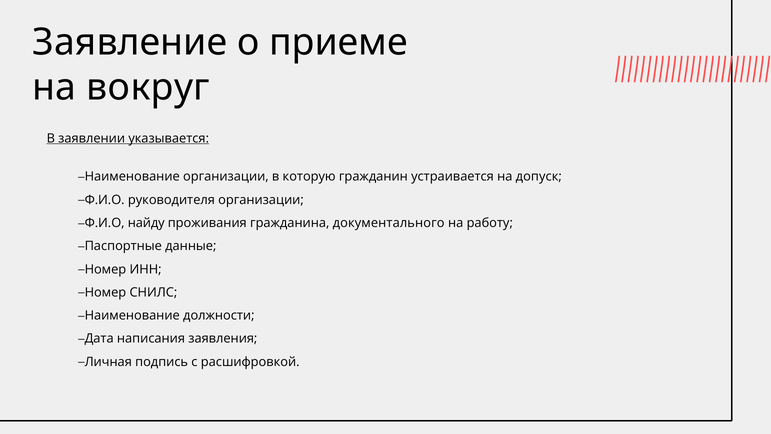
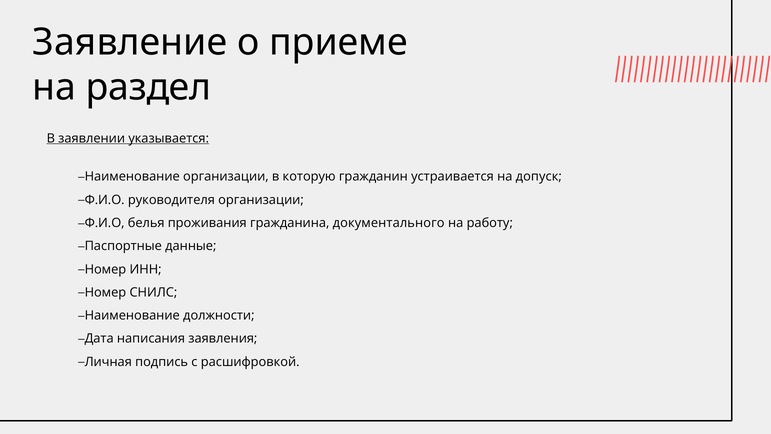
вокруг: вокруг -> раздел (149, 87)
найду: найду -> белья (146, 223)
